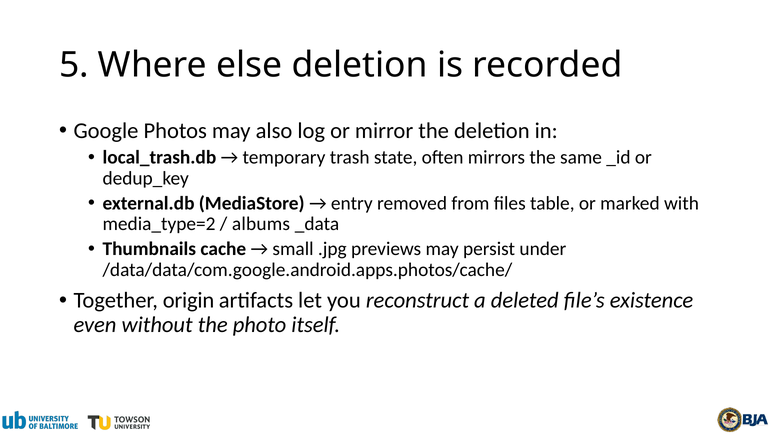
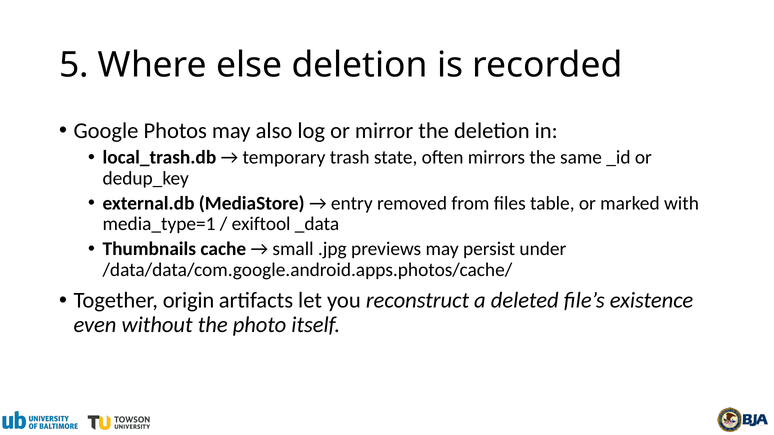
media_type=2: media_type=2 -> media_type=1 (159, 224)
albums: albums -> exiftool (261, 224)
